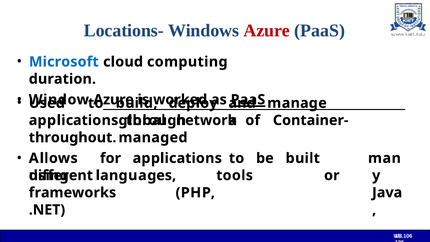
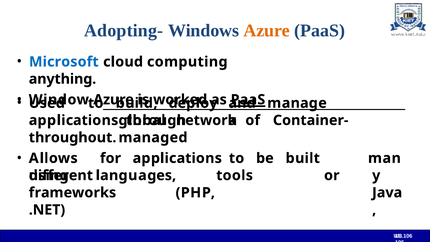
Locations-: Locations- -> Adopting- (124, 30)
Azure colour: red -> orange (267, 30)
duration: duration -> anything (62, 79)
